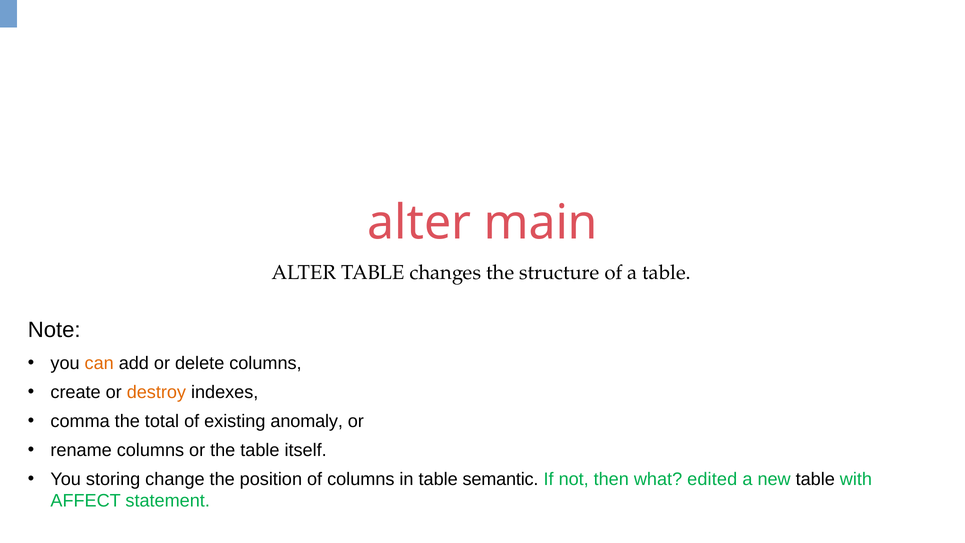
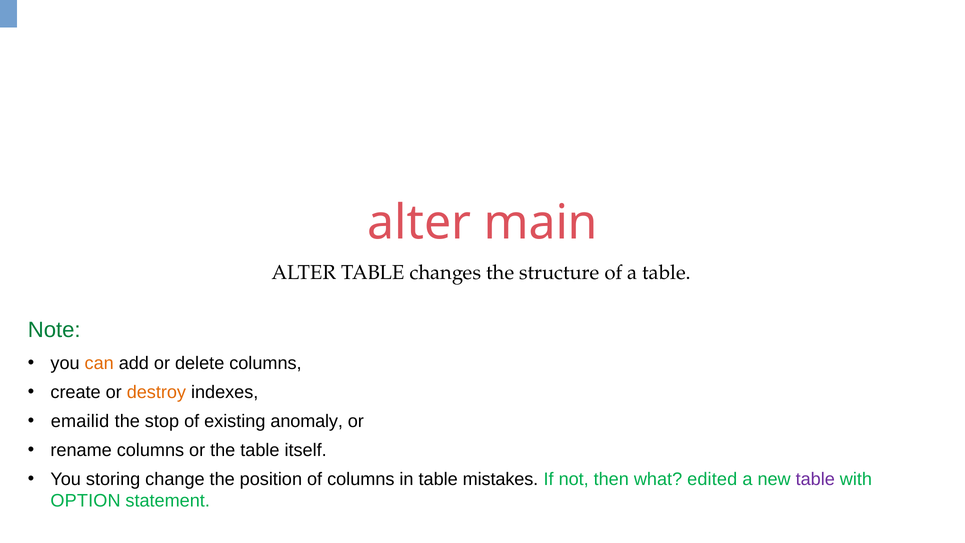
Note colour: black -> green (54, 330)
comma: comma -> emailid (80, 421)
total: total -> stop (162, 421)
semantic: semantic -> mistakes (500, 479)
table colour: black -> purple (815, 479)
AFFECT: AFFECT -> OPTION (86, 501)
